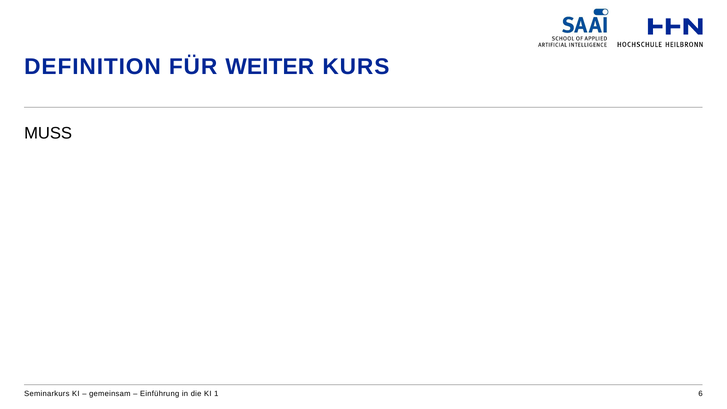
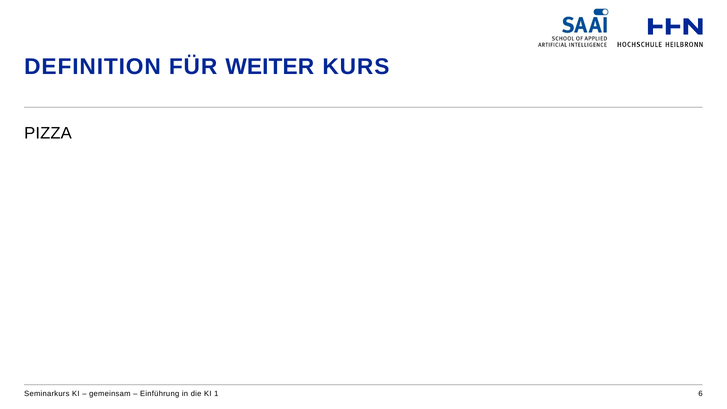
MUSS: MUSS -> PIZZA (48, 133)
